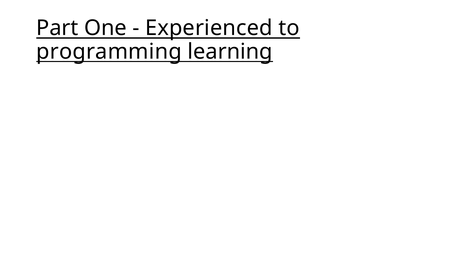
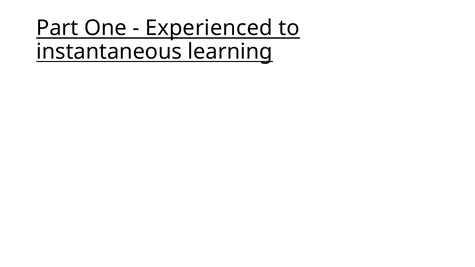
programming: programming -> instantaneous (109, 52)
